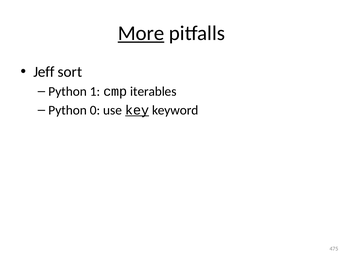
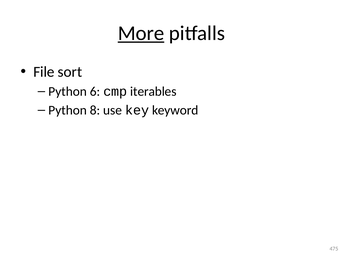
Jeff: Jeff -> File (44, 72)
1: 1 -> 6 (95, 92)
0: 0 -> 8 (95, 110)
key underline: present -> none (137, 110)
